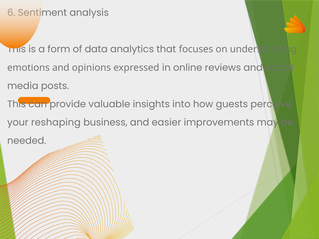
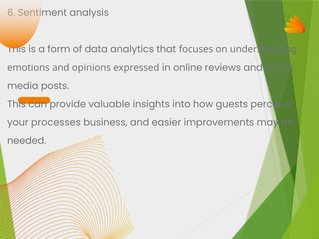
reshaping: reshaping -> processes (56, 123)
